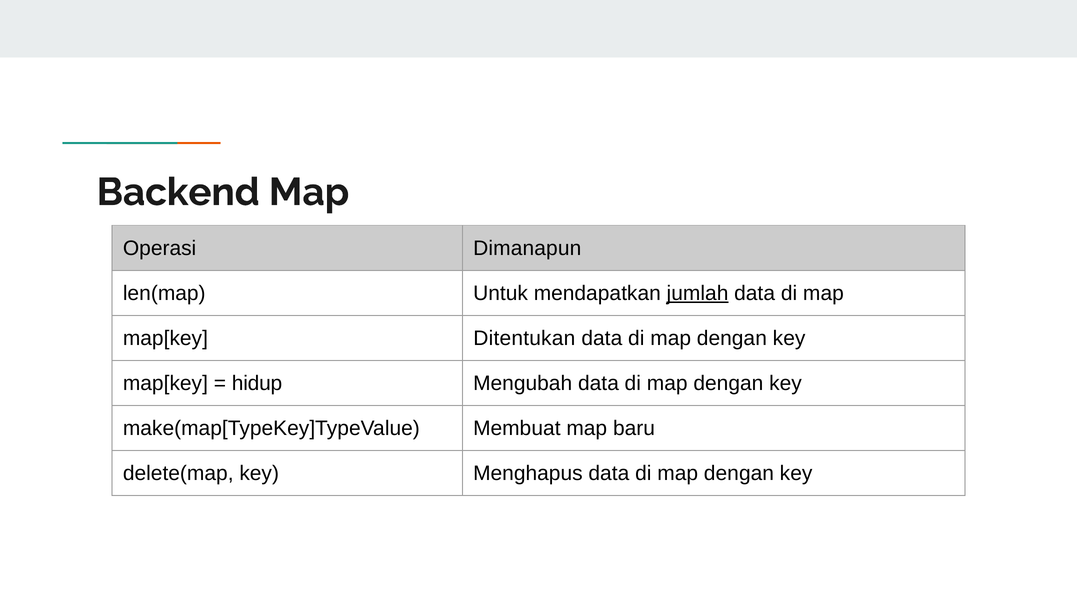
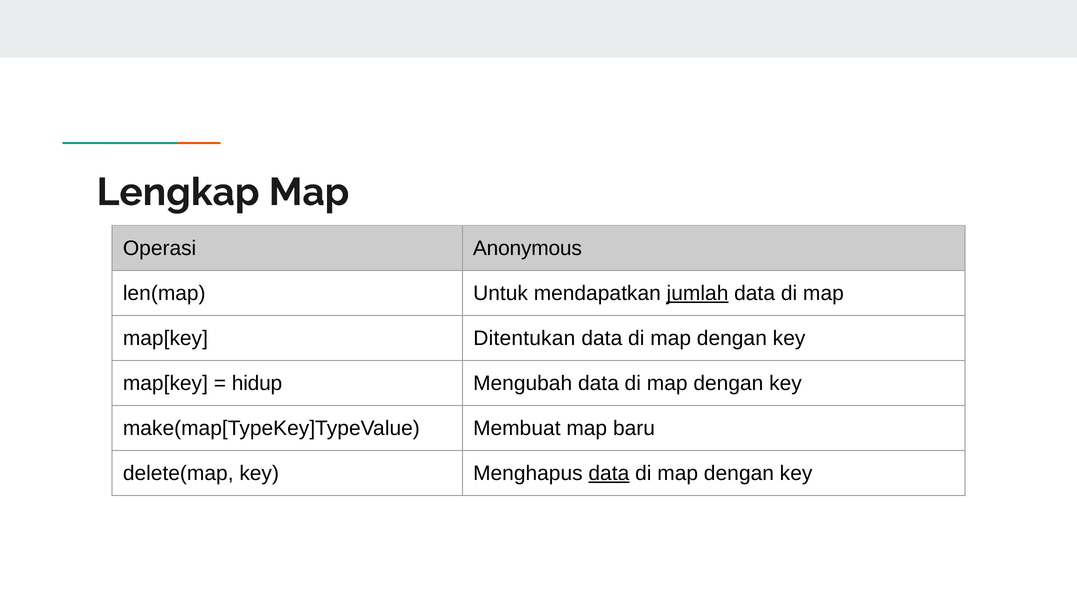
Backend: Backend -> Lengkap (178, 192)
Dimanapun: Dimanapun -> Anonymous (527, 248)
data underline: none -> present (609, 473)
